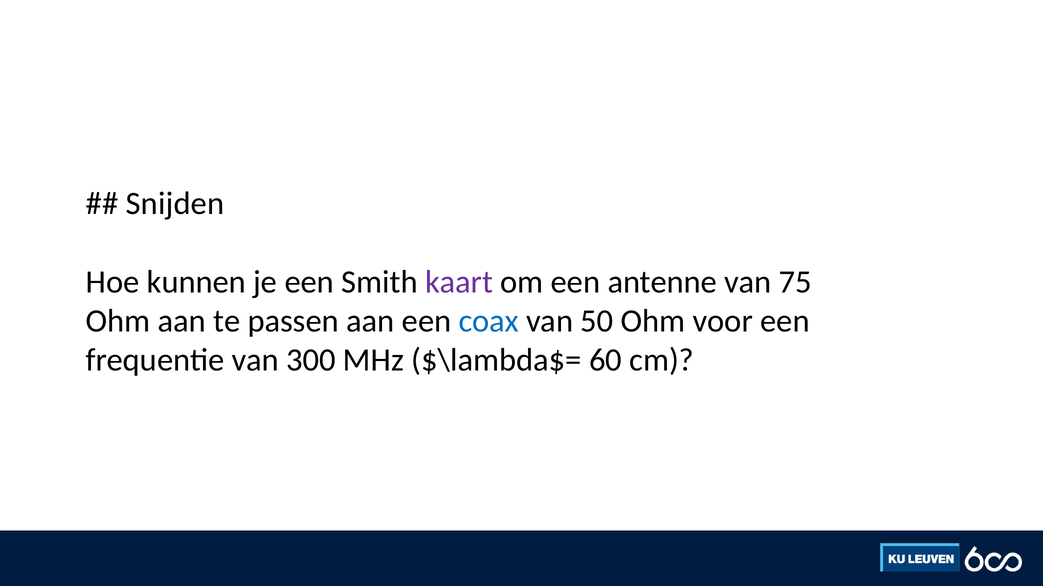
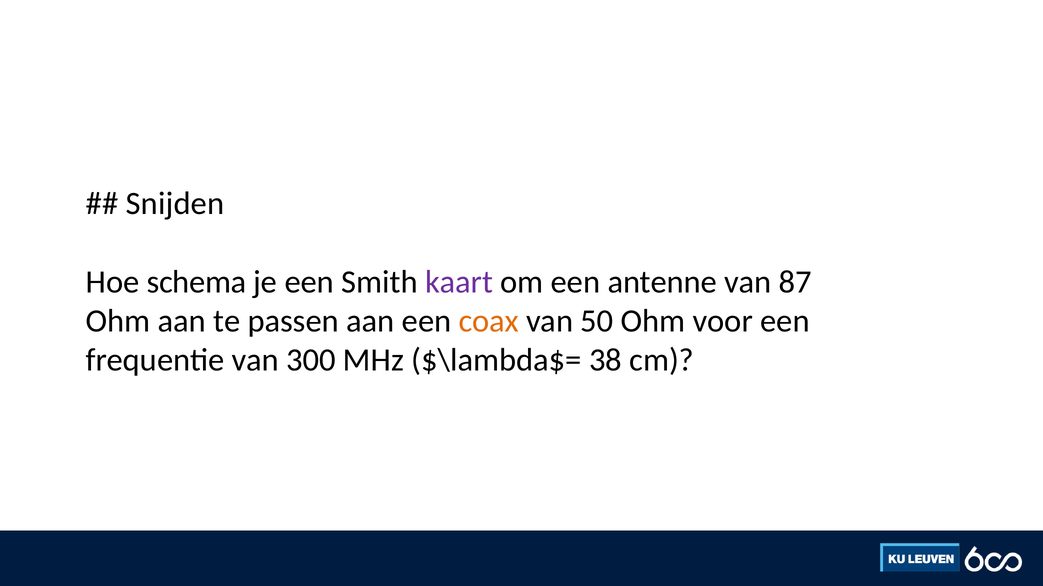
kunnen: kunnen -> schema (197, 282)
75: 75 -> 87 (795, 282)
coax colour: blue -> orange (489, 321)
60: 60 -> 38 (605, 360)
